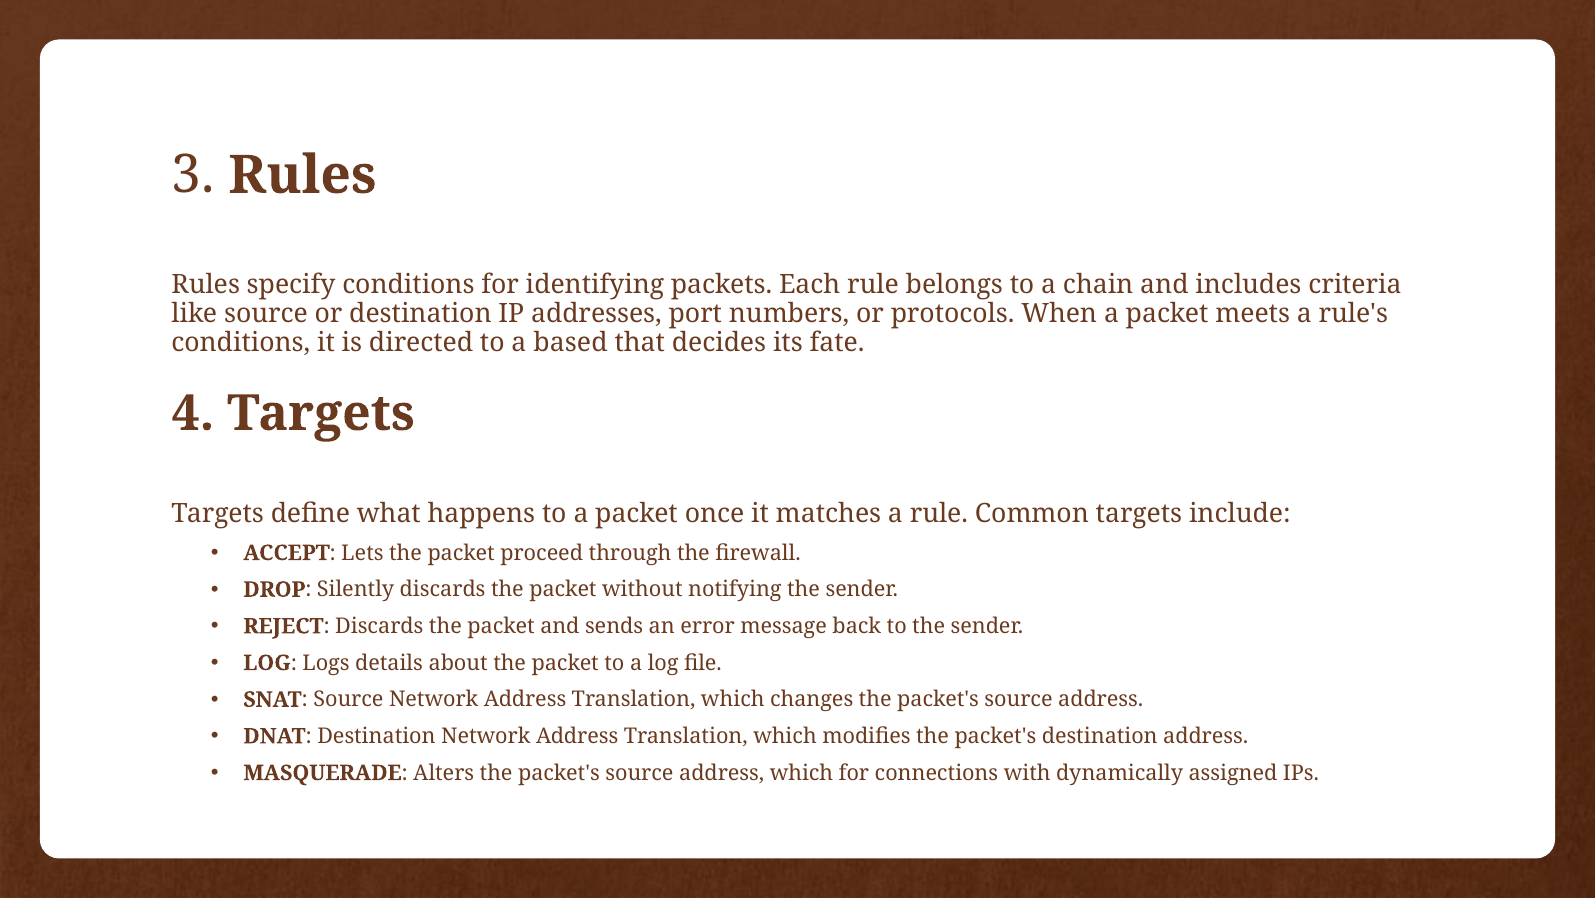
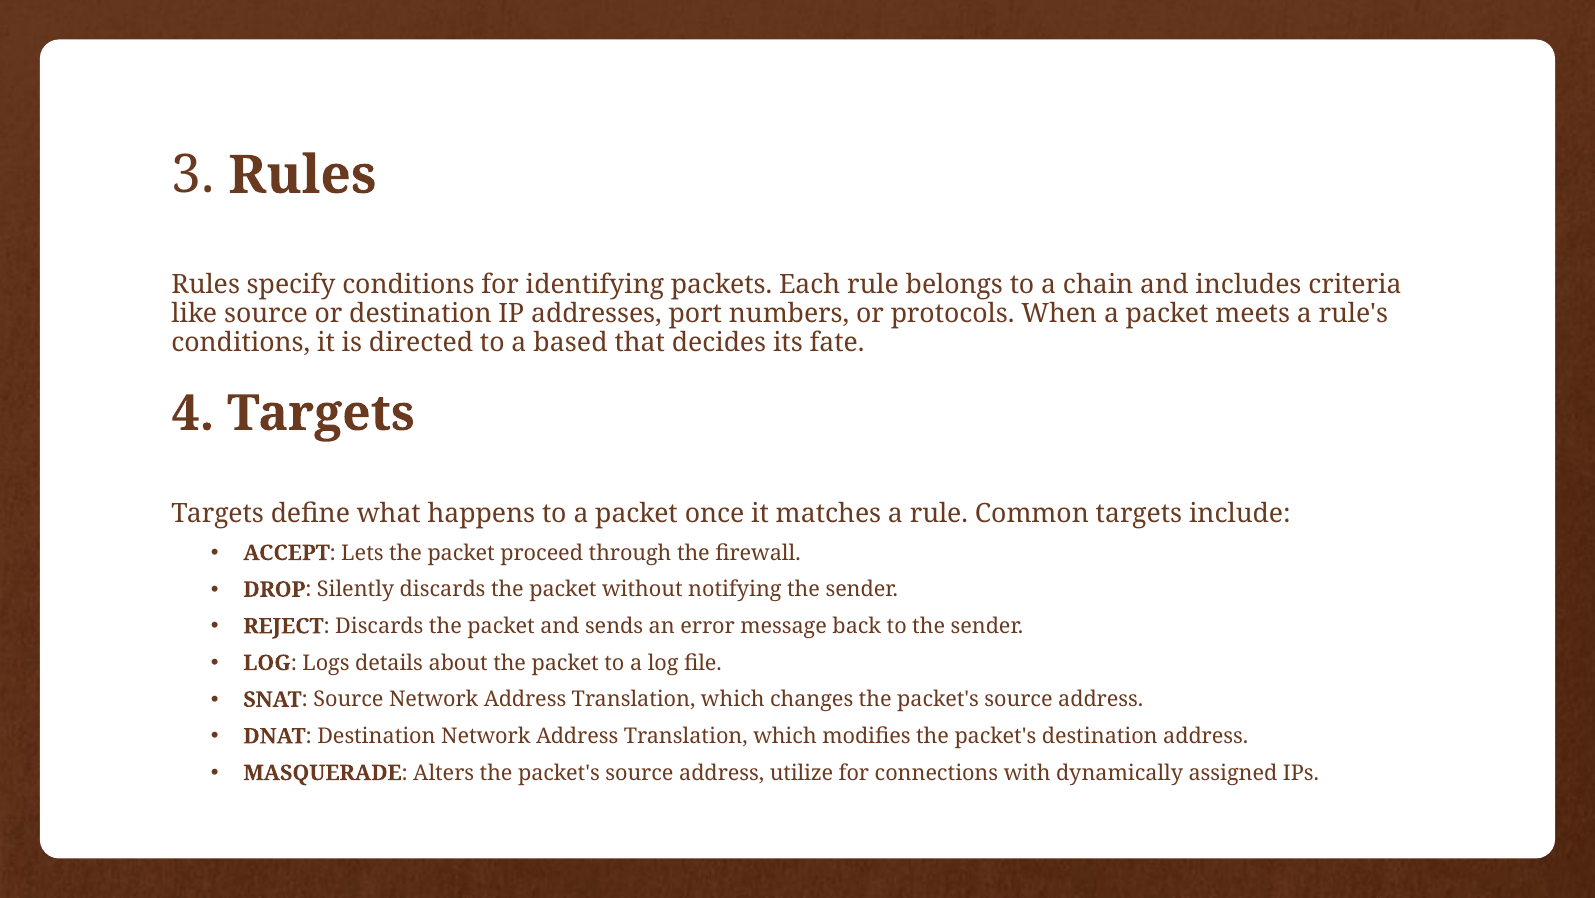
address which: which -> utilize (802, 773)
